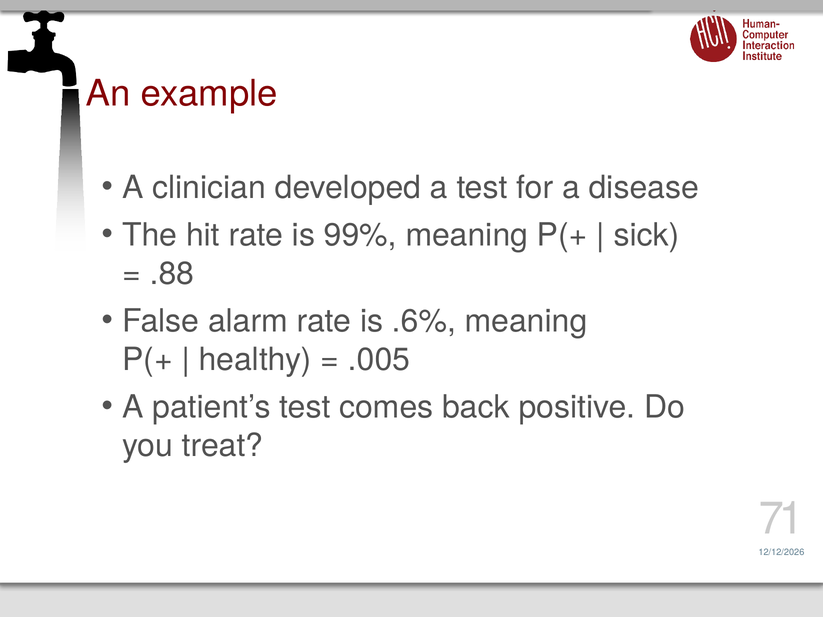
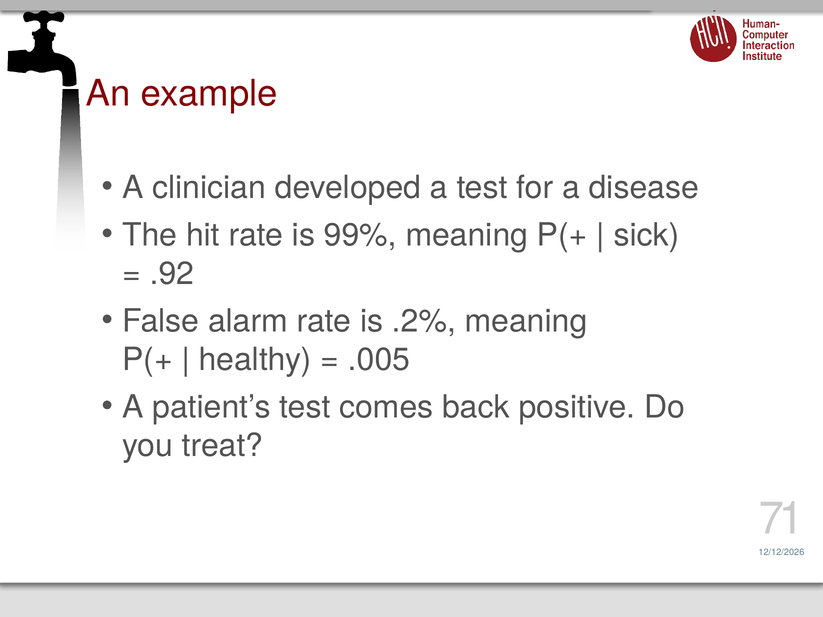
.88: .88 -> .92 (172, 274)
.6%: .6% -> .2% (424, 321)
